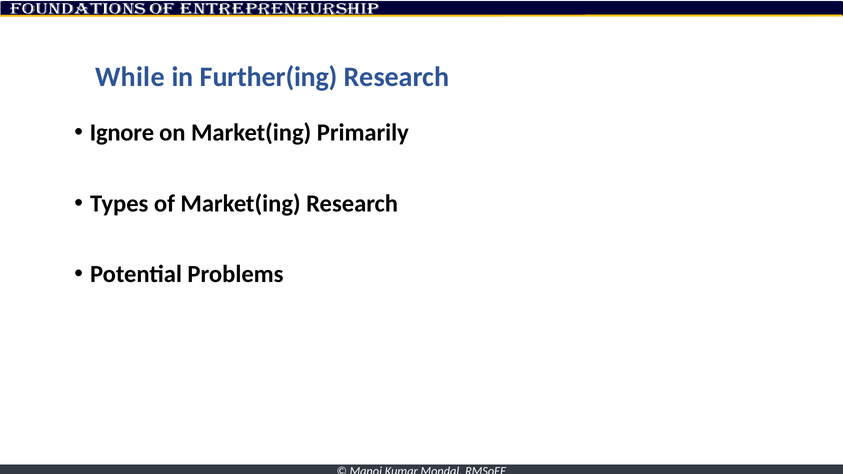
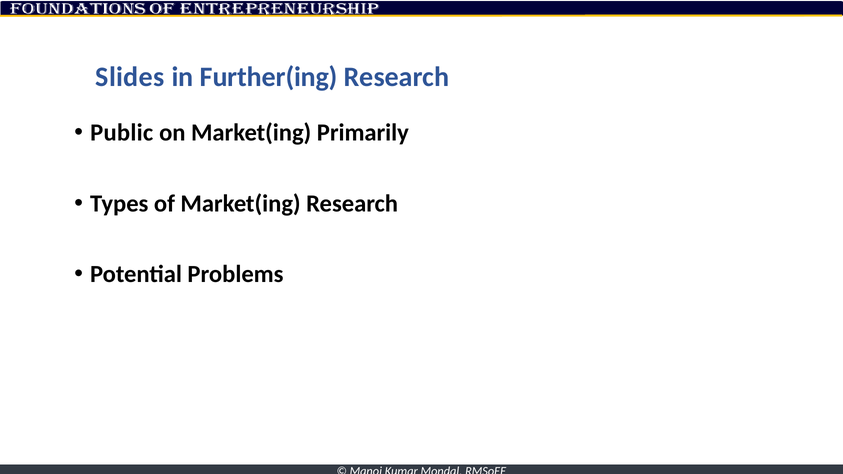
While: While -> Slides (130, 77)
Ignore: Ignore -> Public (122, 133)
